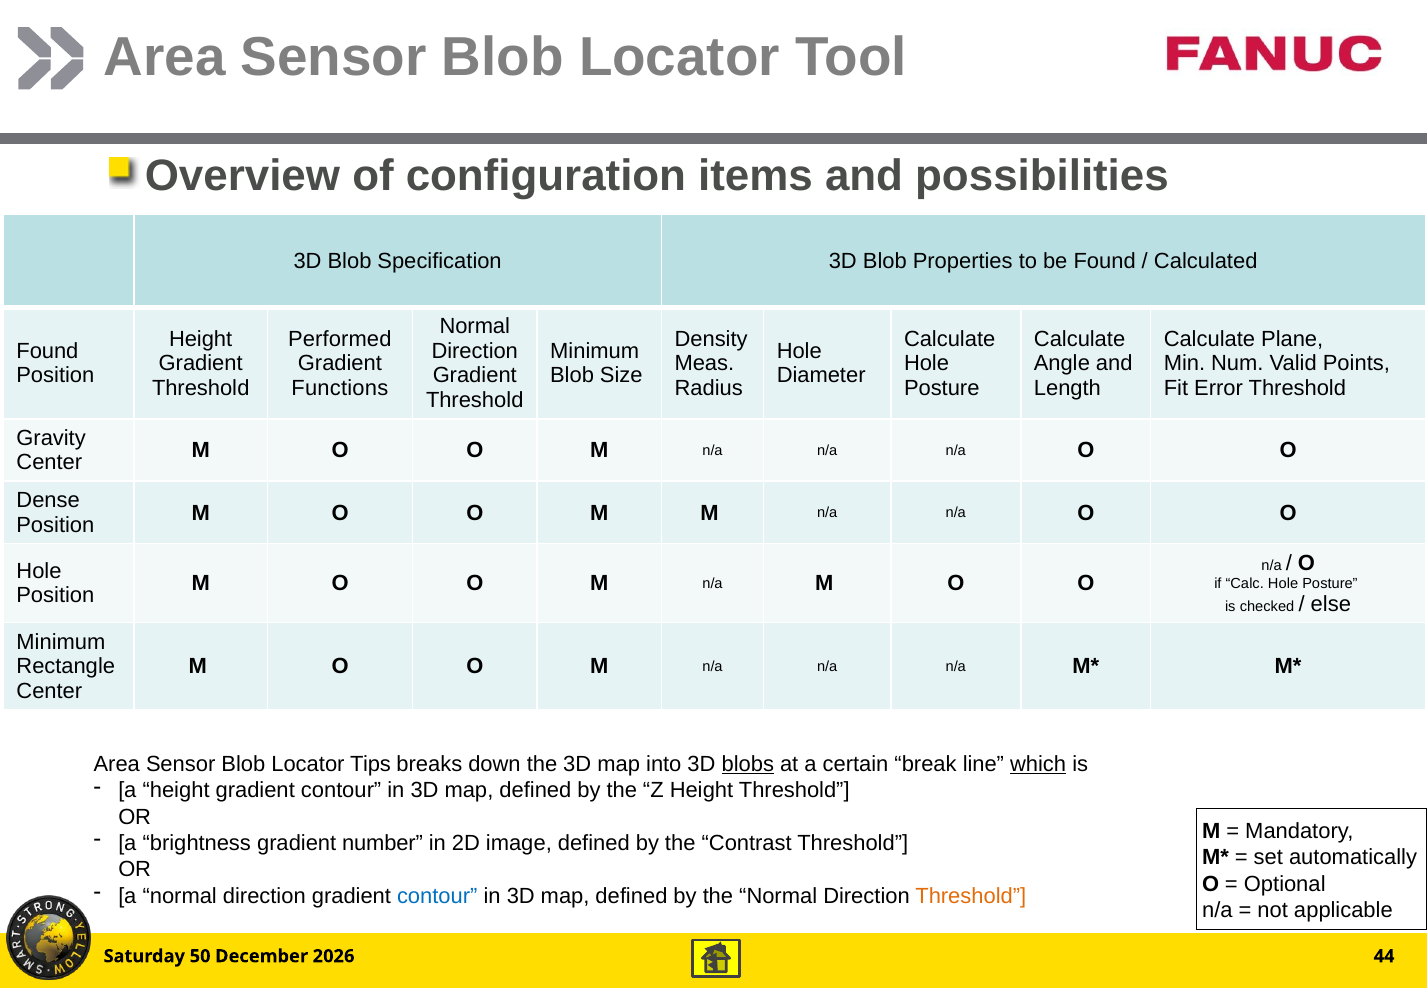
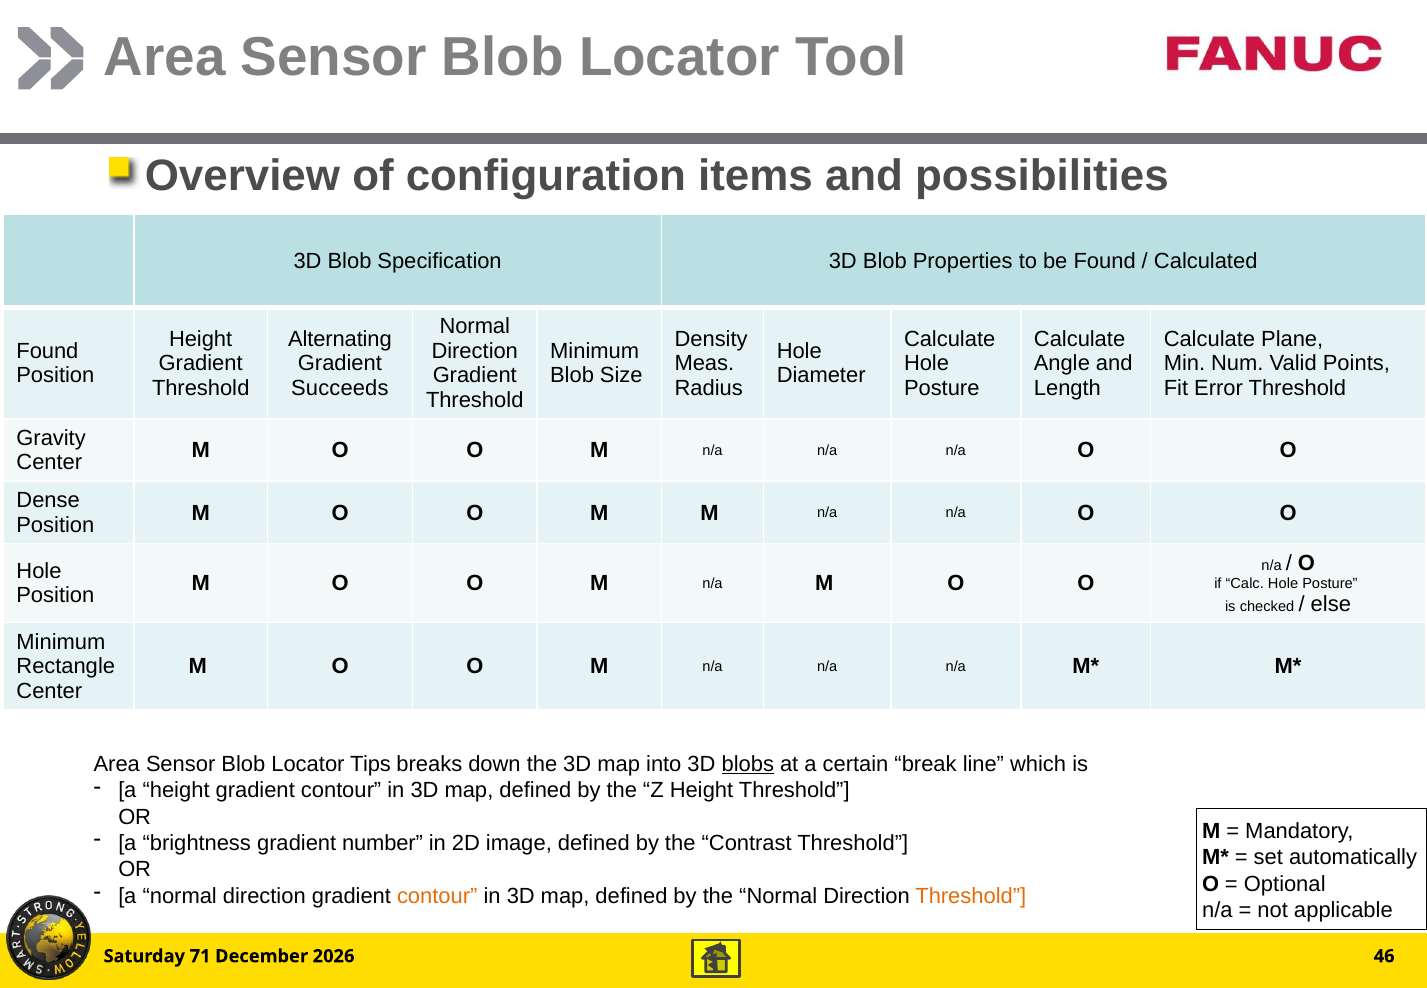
Performed: Performed -> Alternating (340, 339)
Functions: Functions -> Succeeds (340, 388)
which underline: present -> none (1038, 764)
contour colour: blue -> orange (437, 896)
50: 50 -> 71 (200, 956)
44: 44 -> 46 (1384, 956)
